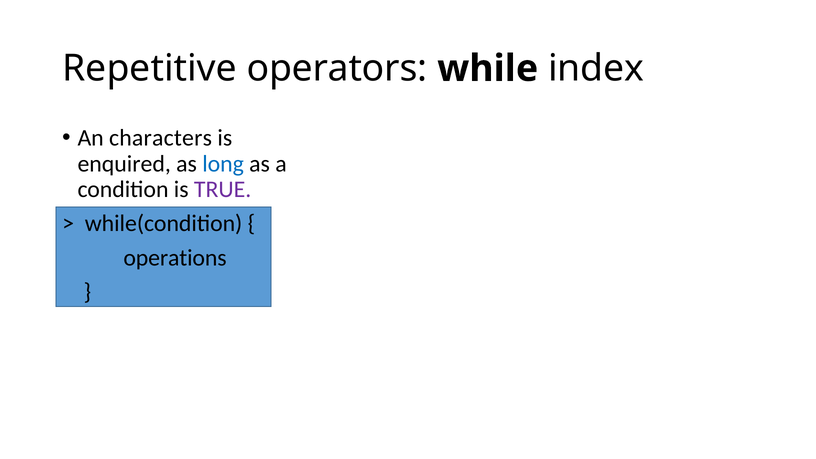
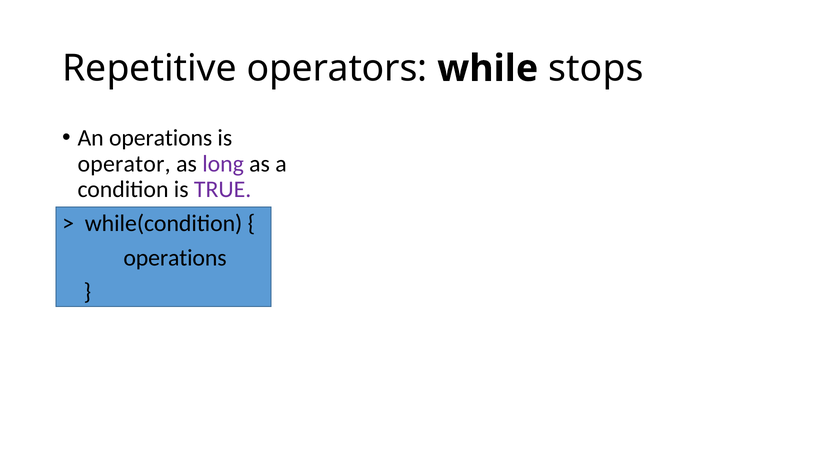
index: index -> stops (596, 69)
An characters: characters -> operations (161, 138)
enquired: enquired -> operator (124, 164)
long colour: blue -> purple (223, 164)
